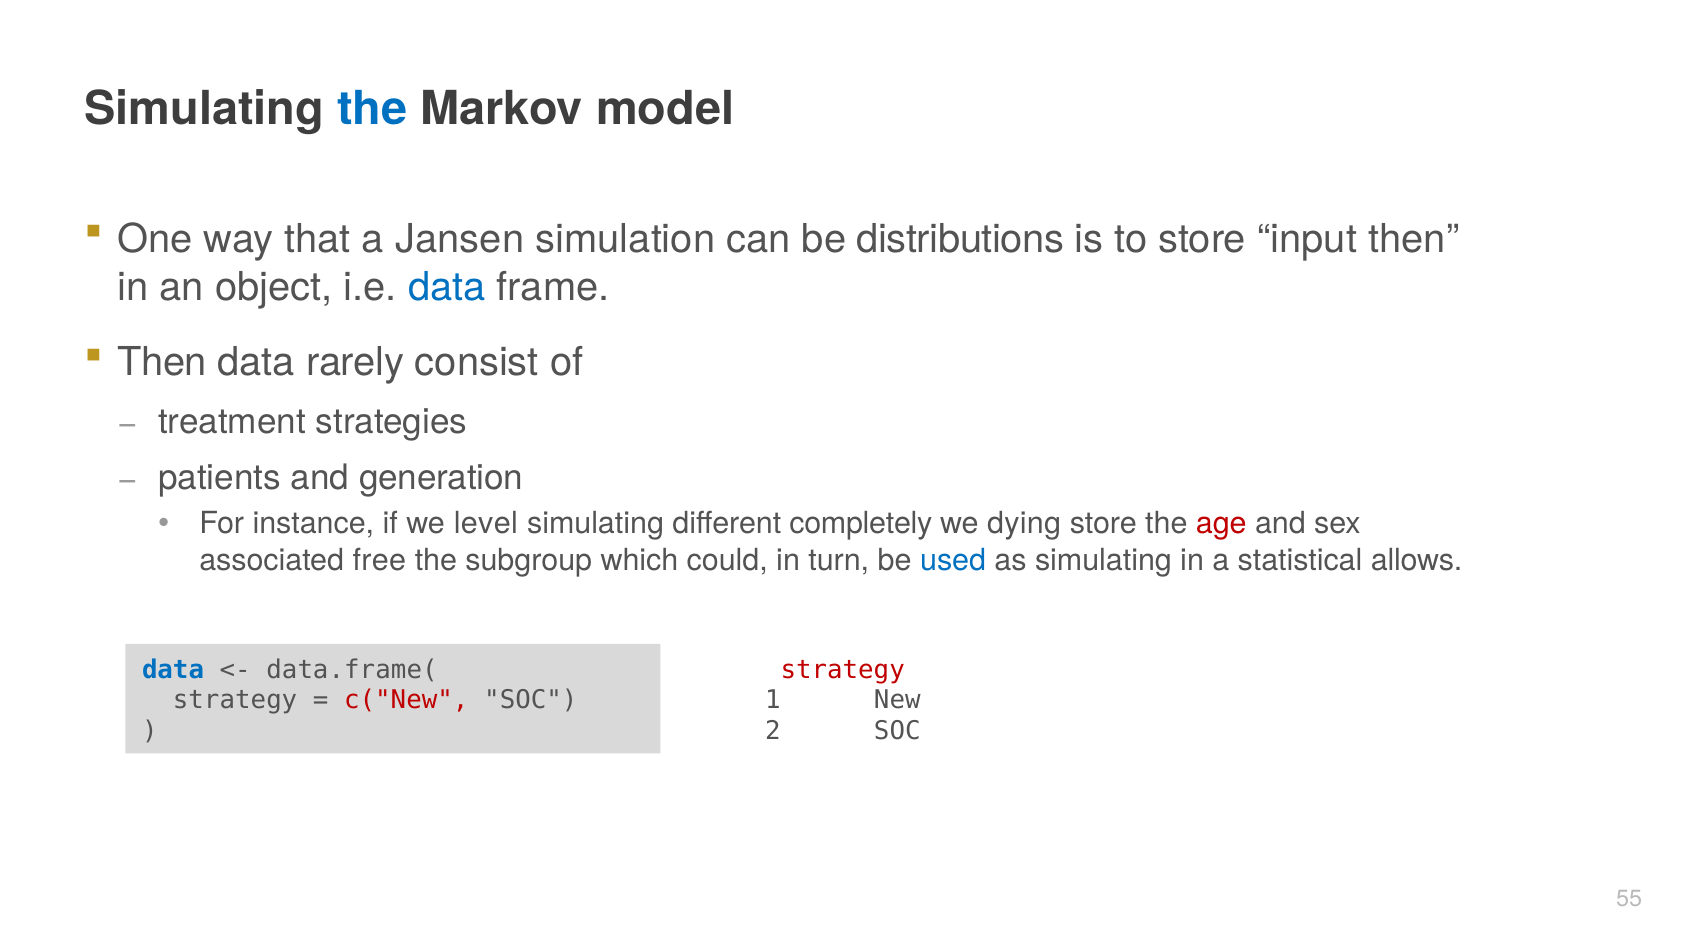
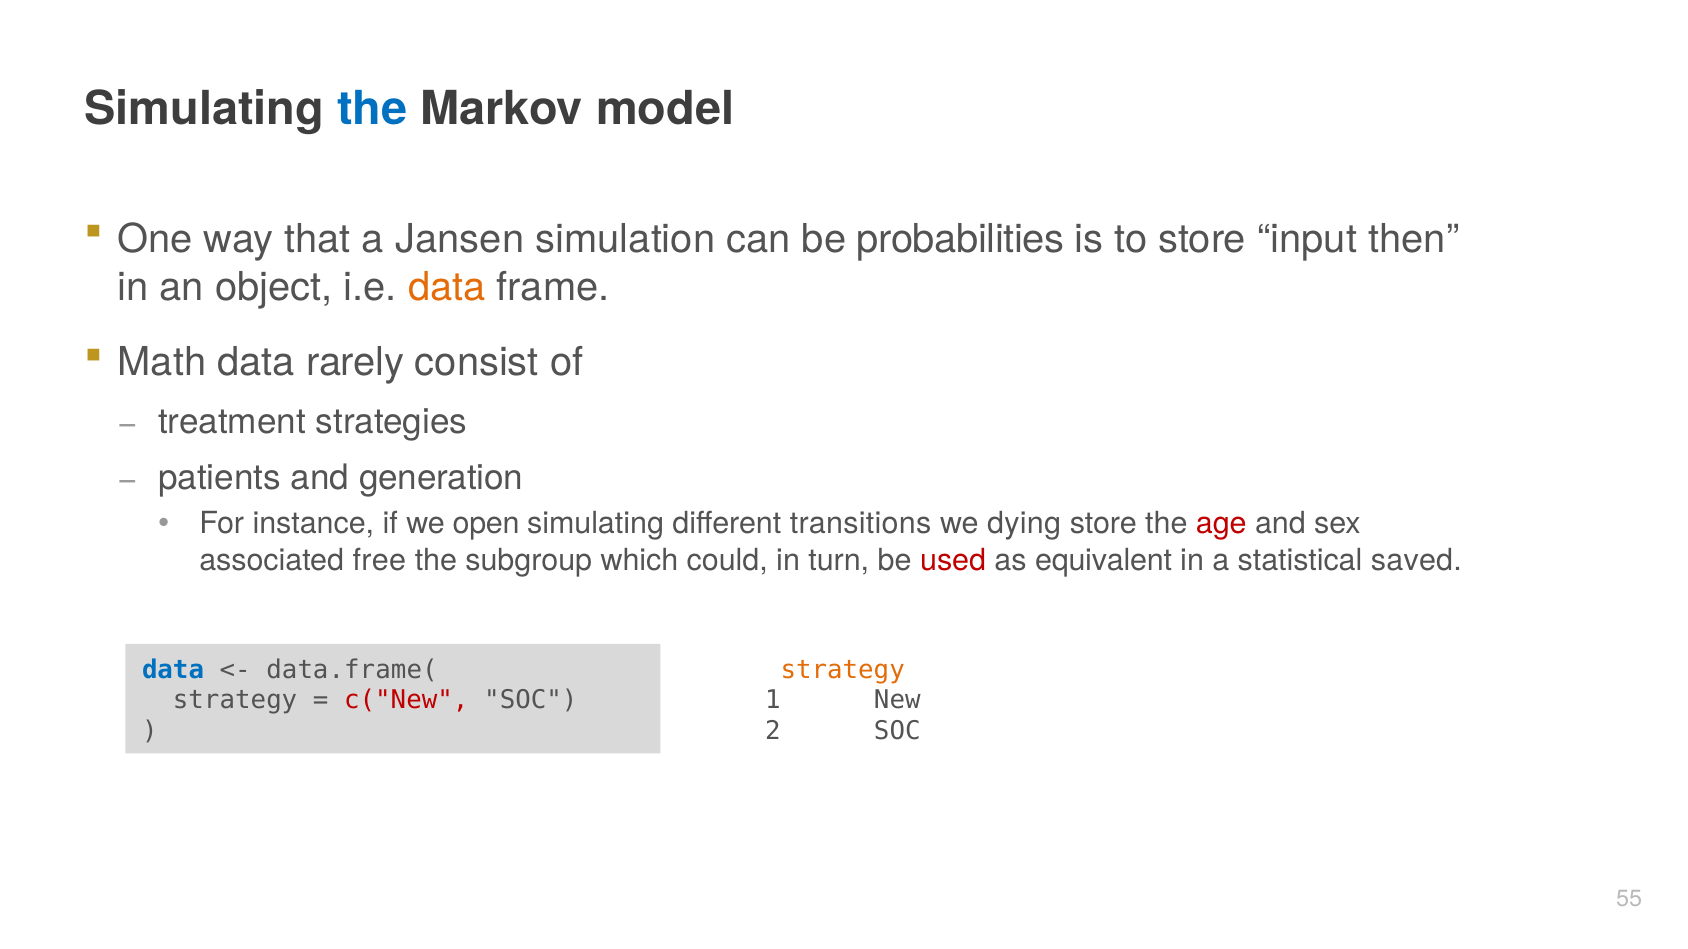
distributions: distributions -> probabilities (960, 239)
data colour: blue -> orange (447, 287)
Then: Then -> Math (162, 363)
level: level -> open (486, 524)
completely: completely -> transitions (861, 524)
used colour: blue -> red (953, 561)
as simulating: simulating -> equivalent (1104, 561)
allows: allows -> saved (1416, 561)
strategy colour: red -> orange (843, 670)
